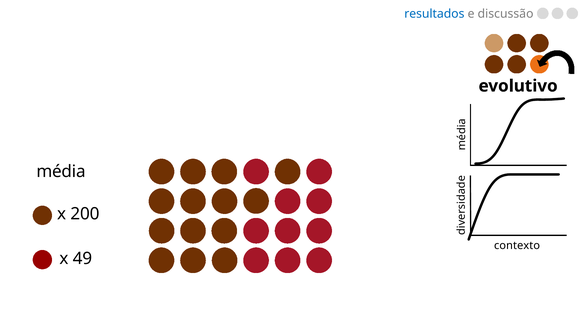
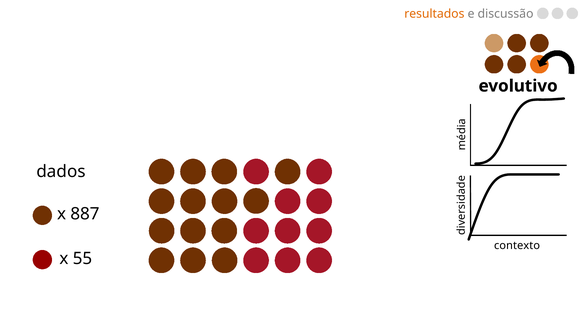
resultados colour: blue -> orange (434, 14)
média: média -> dados (61, 171)
200: 200 -> 887 (85, 214)
49: 49 -> 55 (83, 258)
